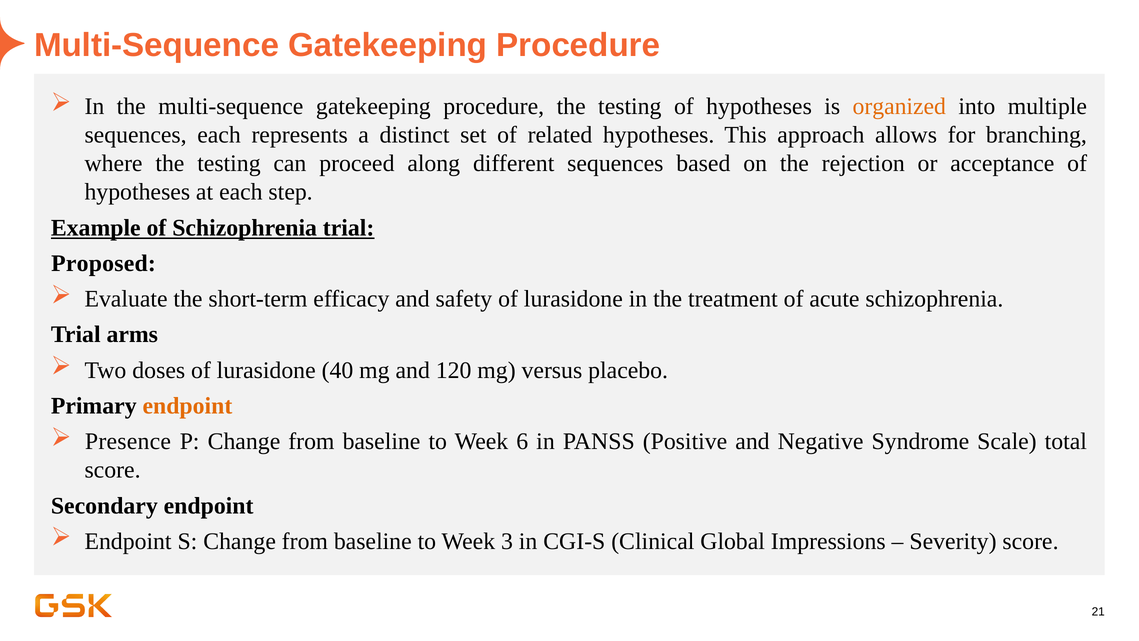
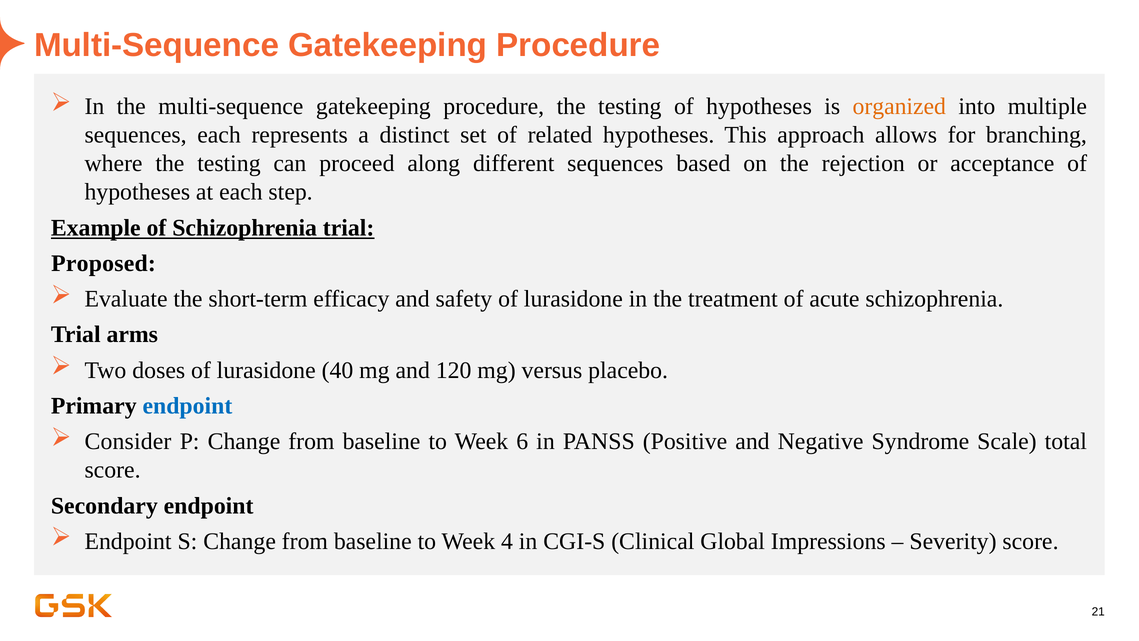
endpoint colour: orange -> blue (187, 406)
Presence: Presence -> Consider (128, 441)
3: 3 -> 4 (507, 541)
